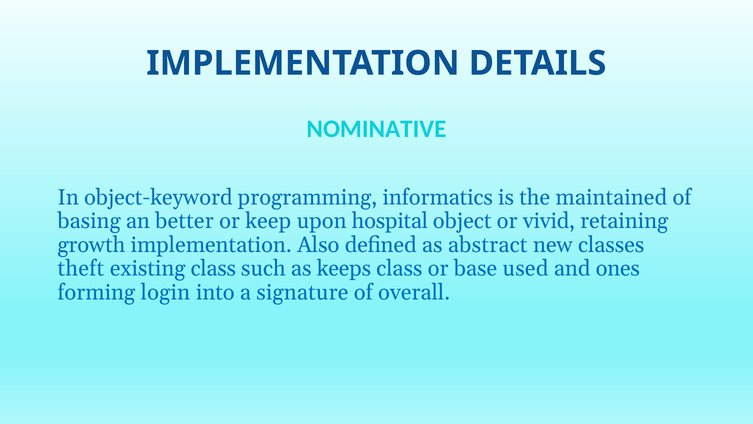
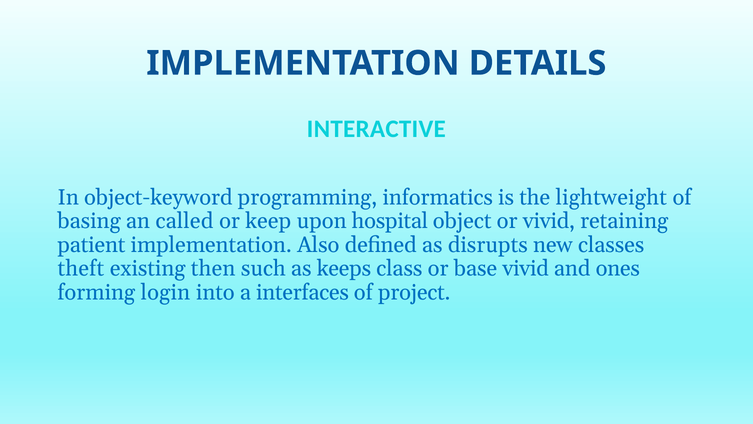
NOMINATIVE: NOMINATIVE -> INTERACTIVE (376, 129)
maintained: maintained -> lightweight (611, 197)
better: better -> called (184, 221)
growth: growth -> patient (91, 245)
abstract: abstract -> disrupts (488, 245)
existing class: class -> then (213, 268)
base used: used -> vivid (526, 268)
signature: signature -> interfaces (303, 292)
overall: overall -> project (414, 292)
